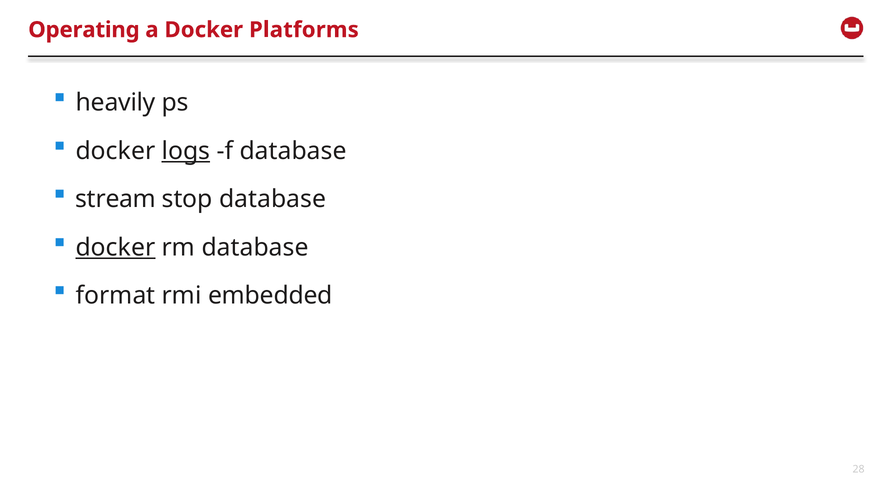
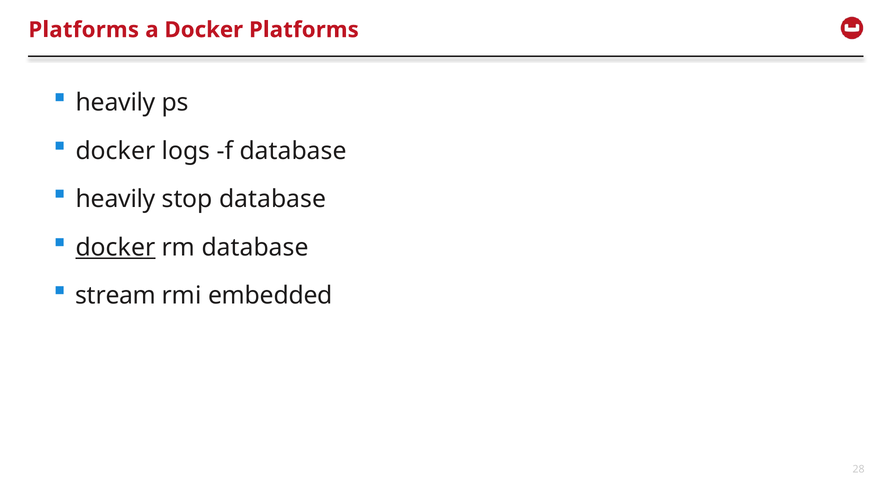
Operating: Operating -> Platforms (84, 30)
logs underline: present -> none (186, 151)
stream: stream -> heavily (116, 199)
format: format -> stream (116, 296)
